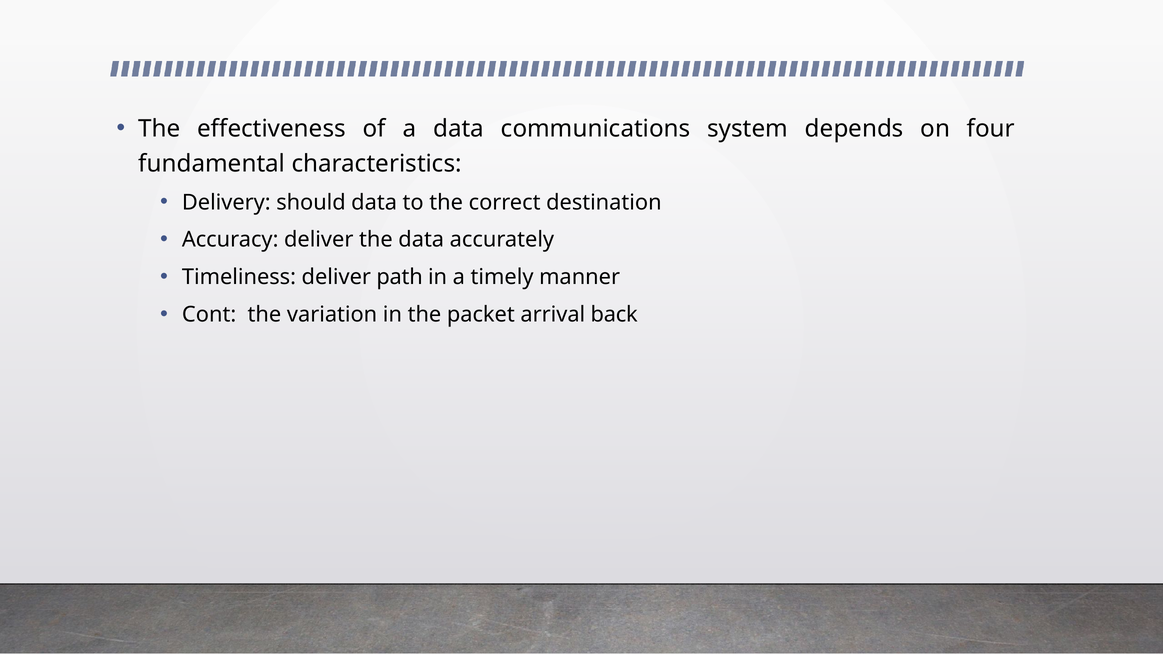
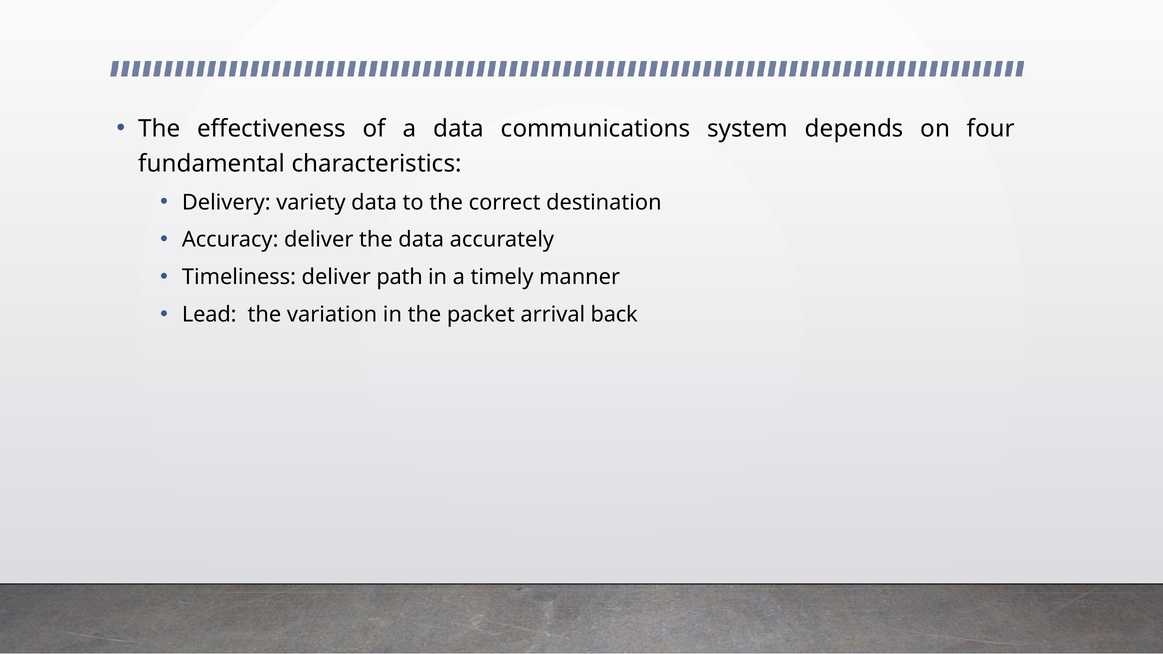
should: should -> variety (311, 202)
Cont: Cont -> Lead (209, 315)
